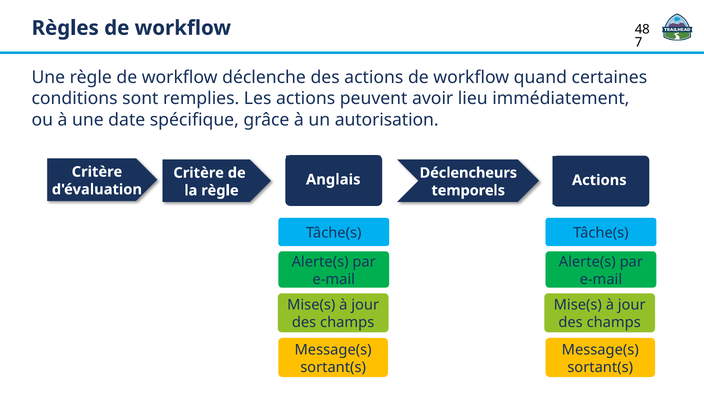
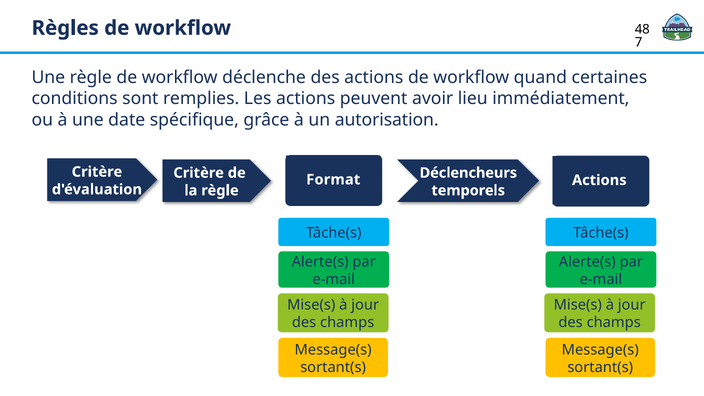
Anglais: Anglais -> Format (333, 180)
